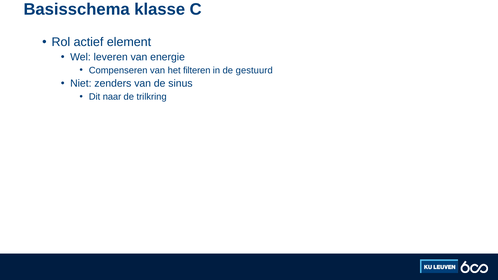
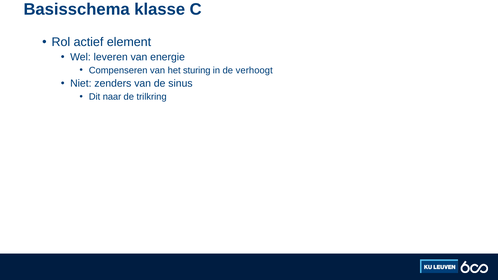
filteren: filteren -> sturing (197, 70)
gestuurd: gestuurd -> verhoogt (254, 70)
